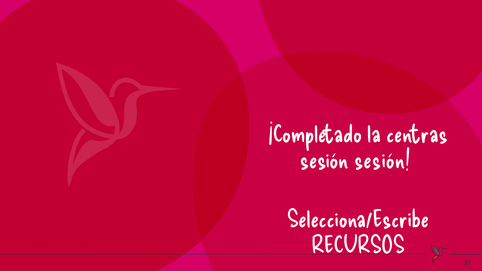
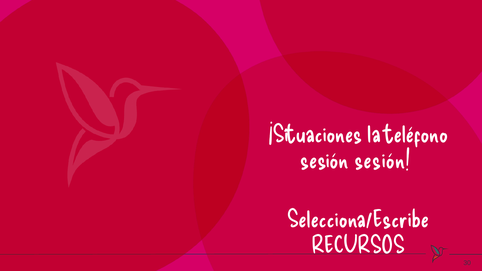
¡Completado: ¡Completado -> ¡Situaciones (315, 135)
centras: centras -> teléfono (417, 135)
